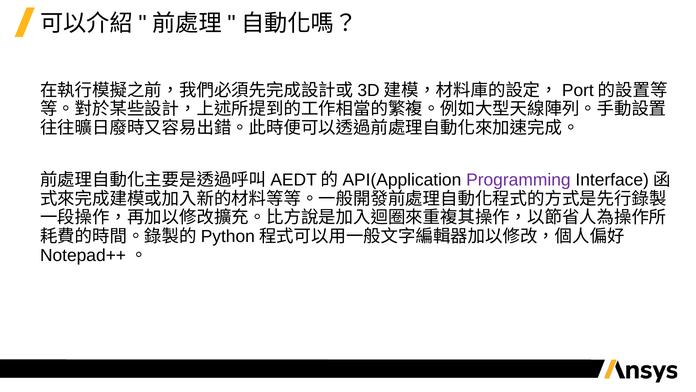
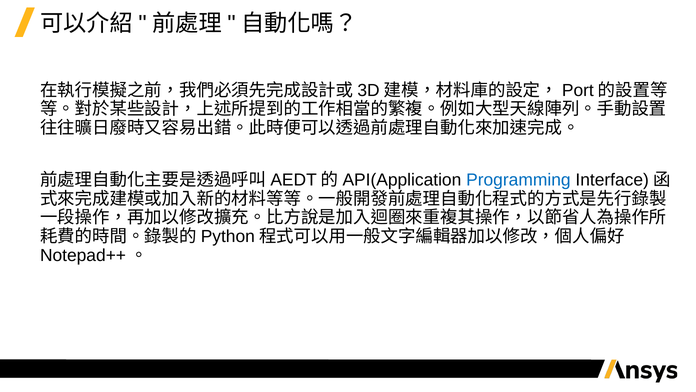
Programming colour: purple -> blue (518, 180)
